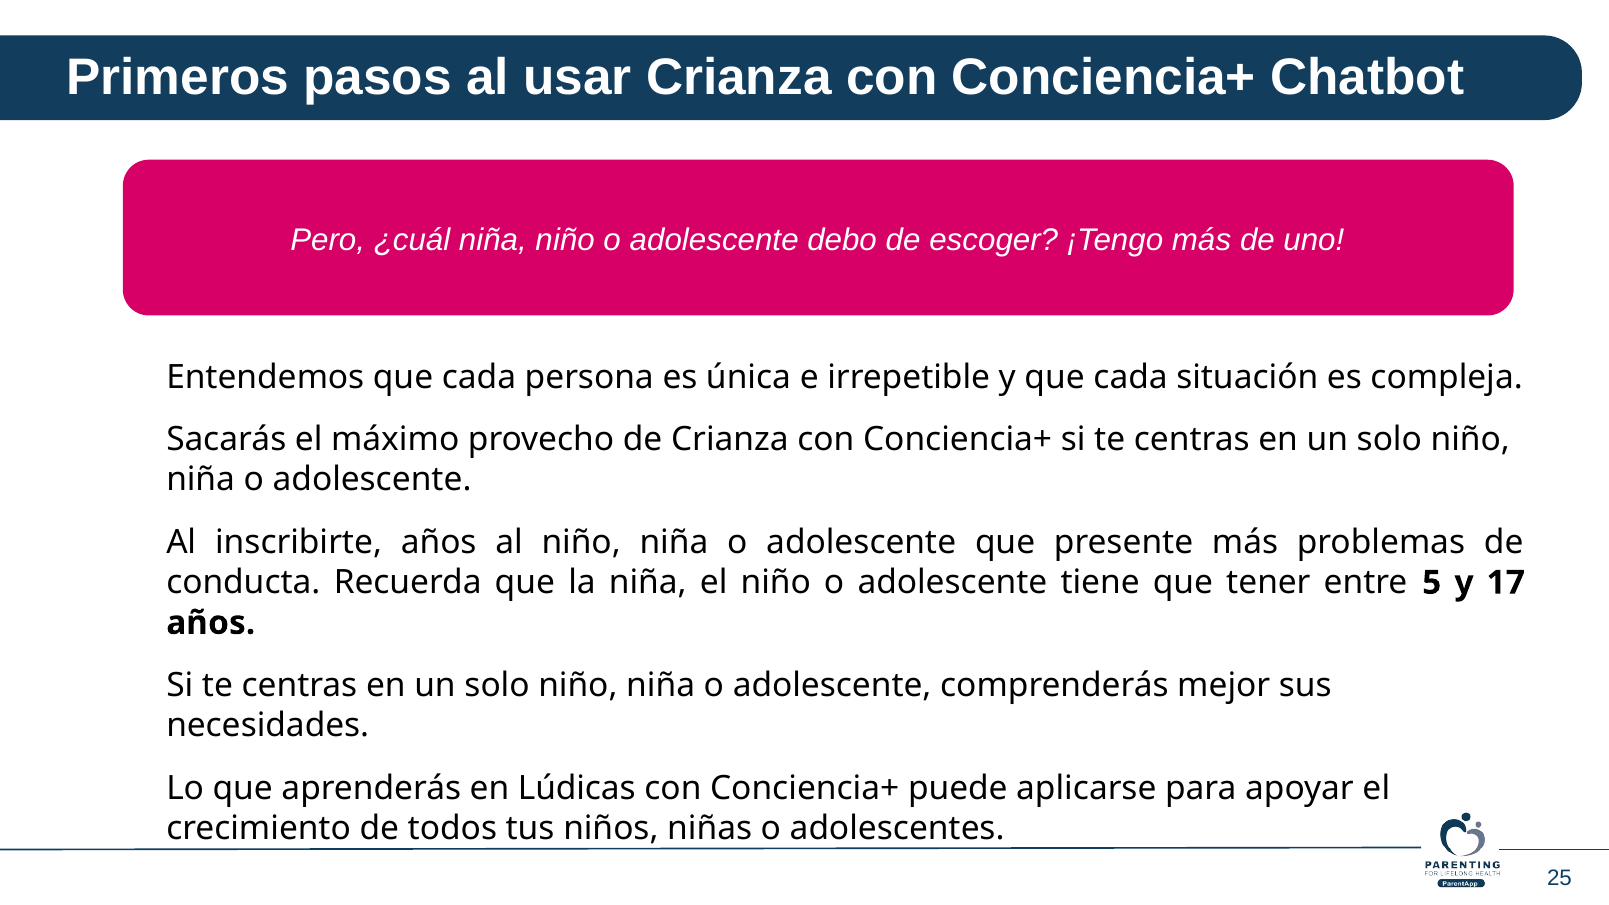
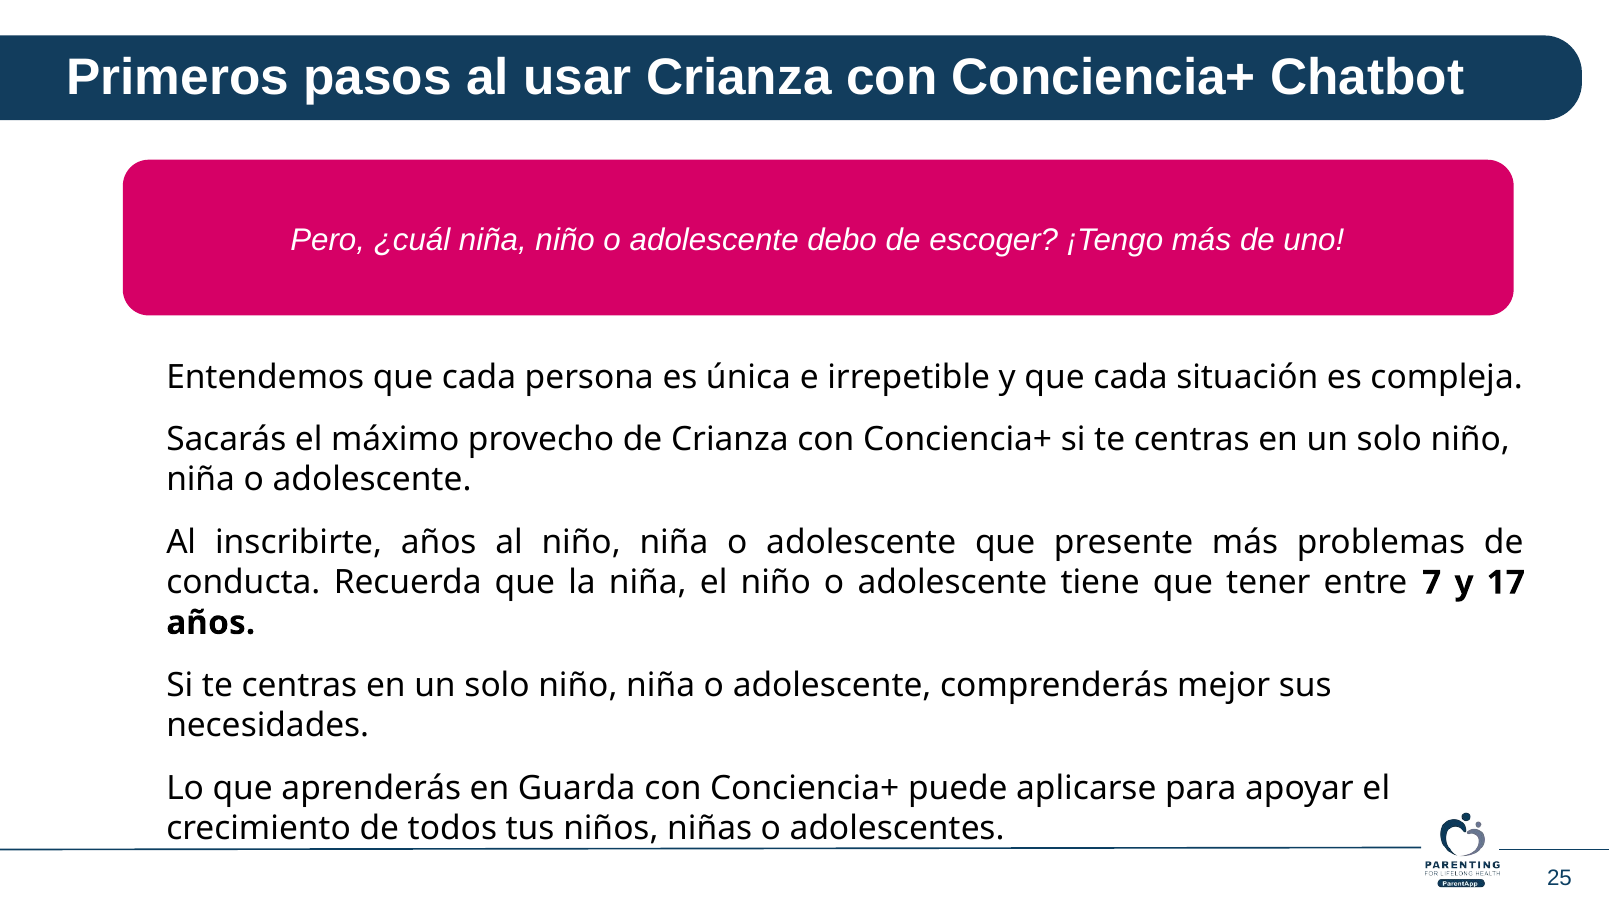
5: 5 -> 7 (1432, 583)
Lúdicas: Lúdicas -> Guarda (577, 788)
